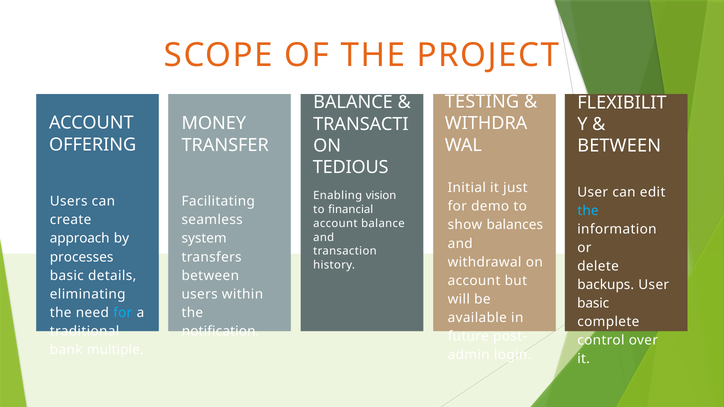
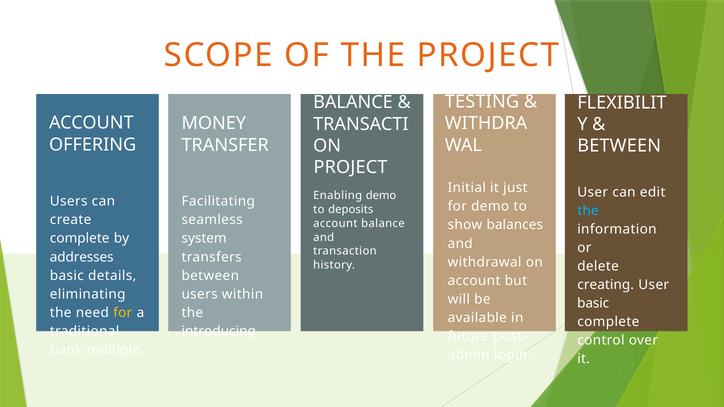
TEDIOUS: TEDIOUS -> PROJECT (351, 168)
Enabling vision: vision -> demo (381, 196)
financial: financial -> deposits (351, 210)
approach: approach -> complete (80, 239)
processes: processes -> addresses (82, 257)
backups: backups -> creating (606, 285)
for colour: light blue -> yellow (123, 313)
notification: notification -> introducing (221, 331)
